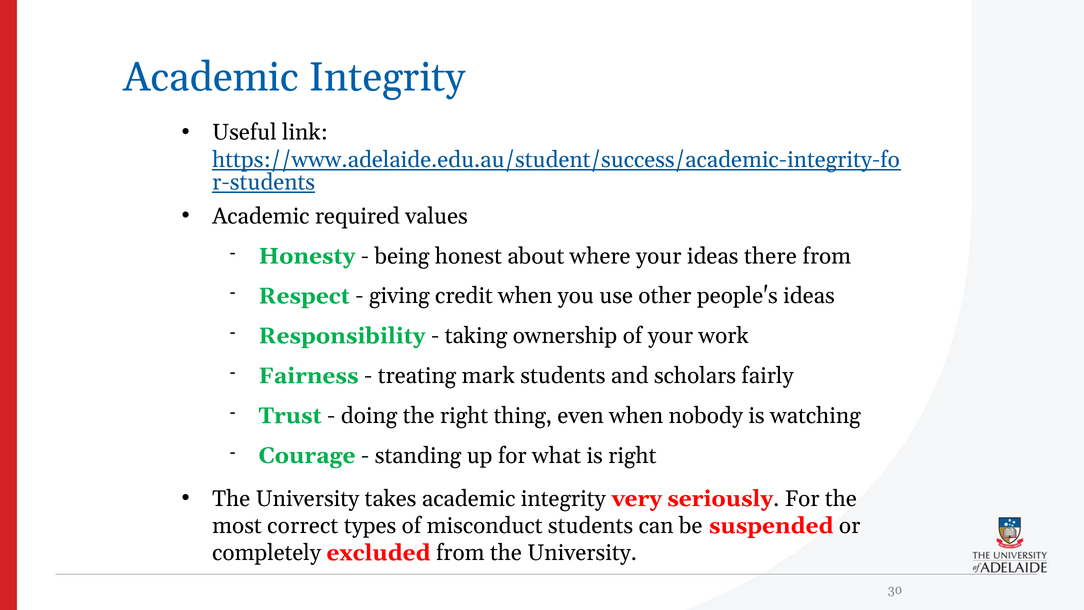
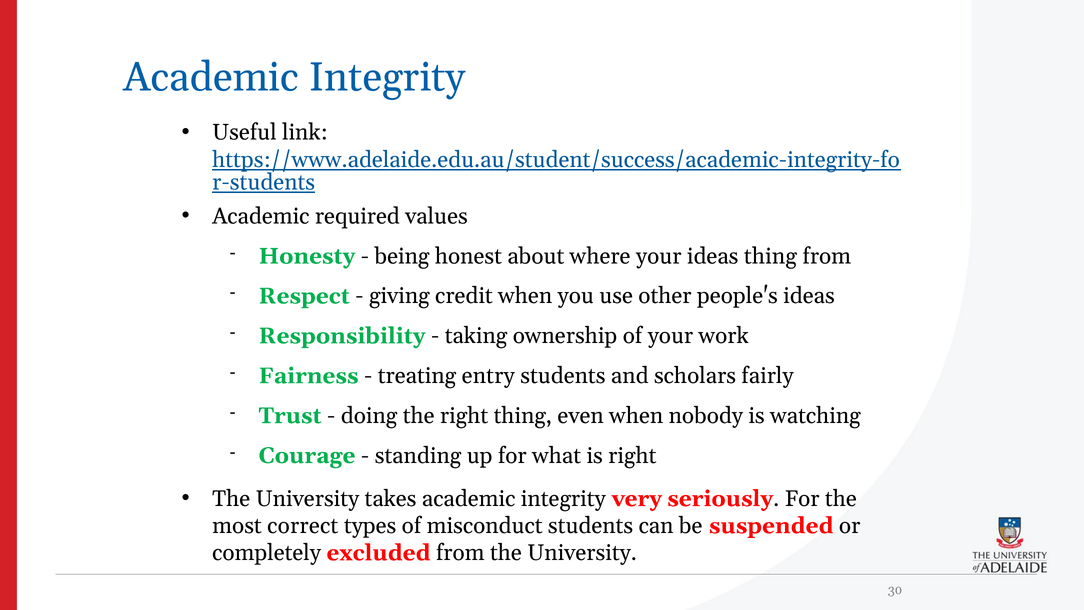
ideas there: there -> thing (770, 256)
mark: mark -> entry (488, 376)
